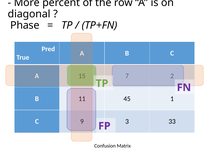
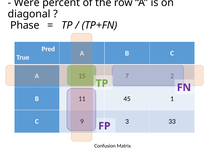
More: More -> Were (27, 3)
